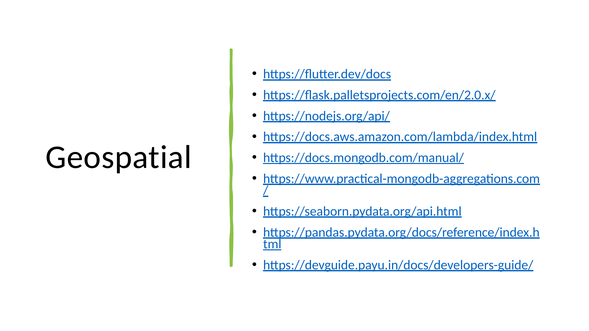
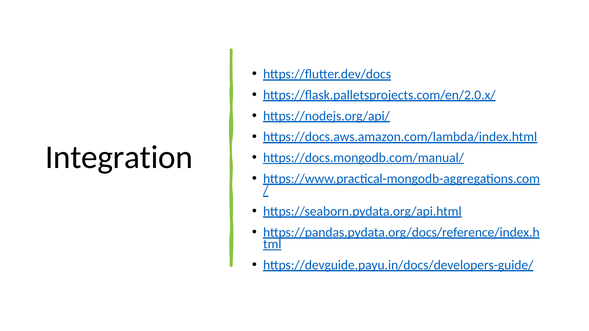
Geospatial: Geospatial -> Integration (119, 158)
